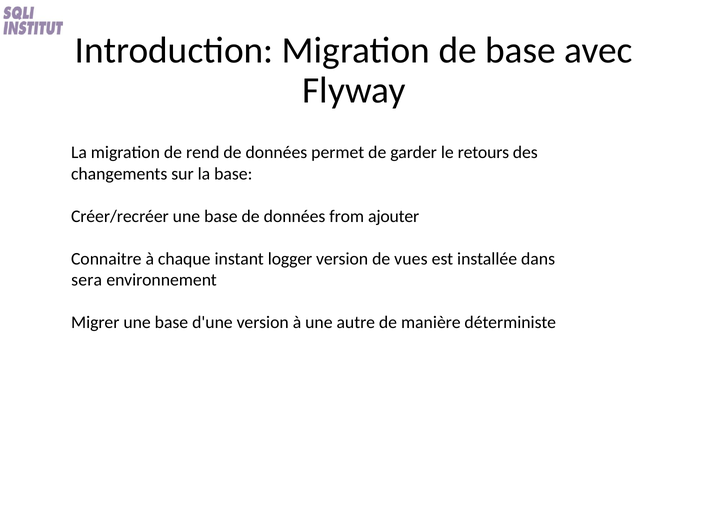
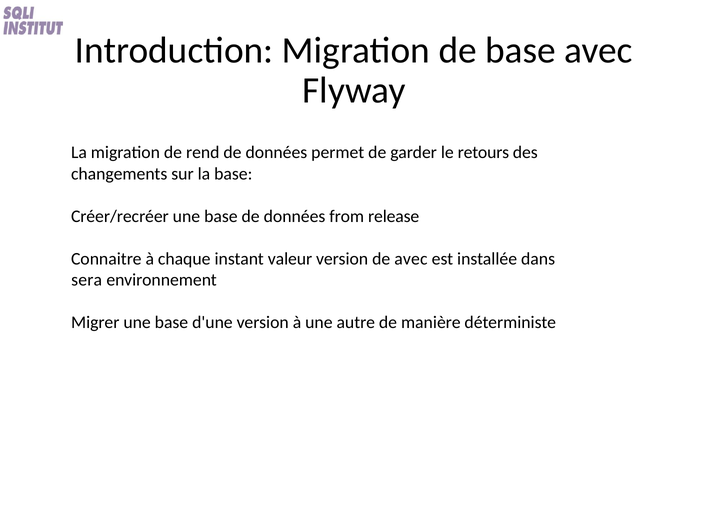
ajouter: ajouter -> release (394, 216)
logger: logger -> valeur (290, 259)
de vues: vues -> avec (411, 259)
